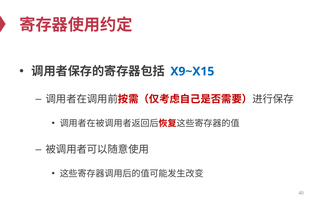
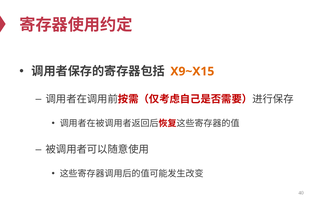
X9~X15 colour: blue -> orange (192, 71)
